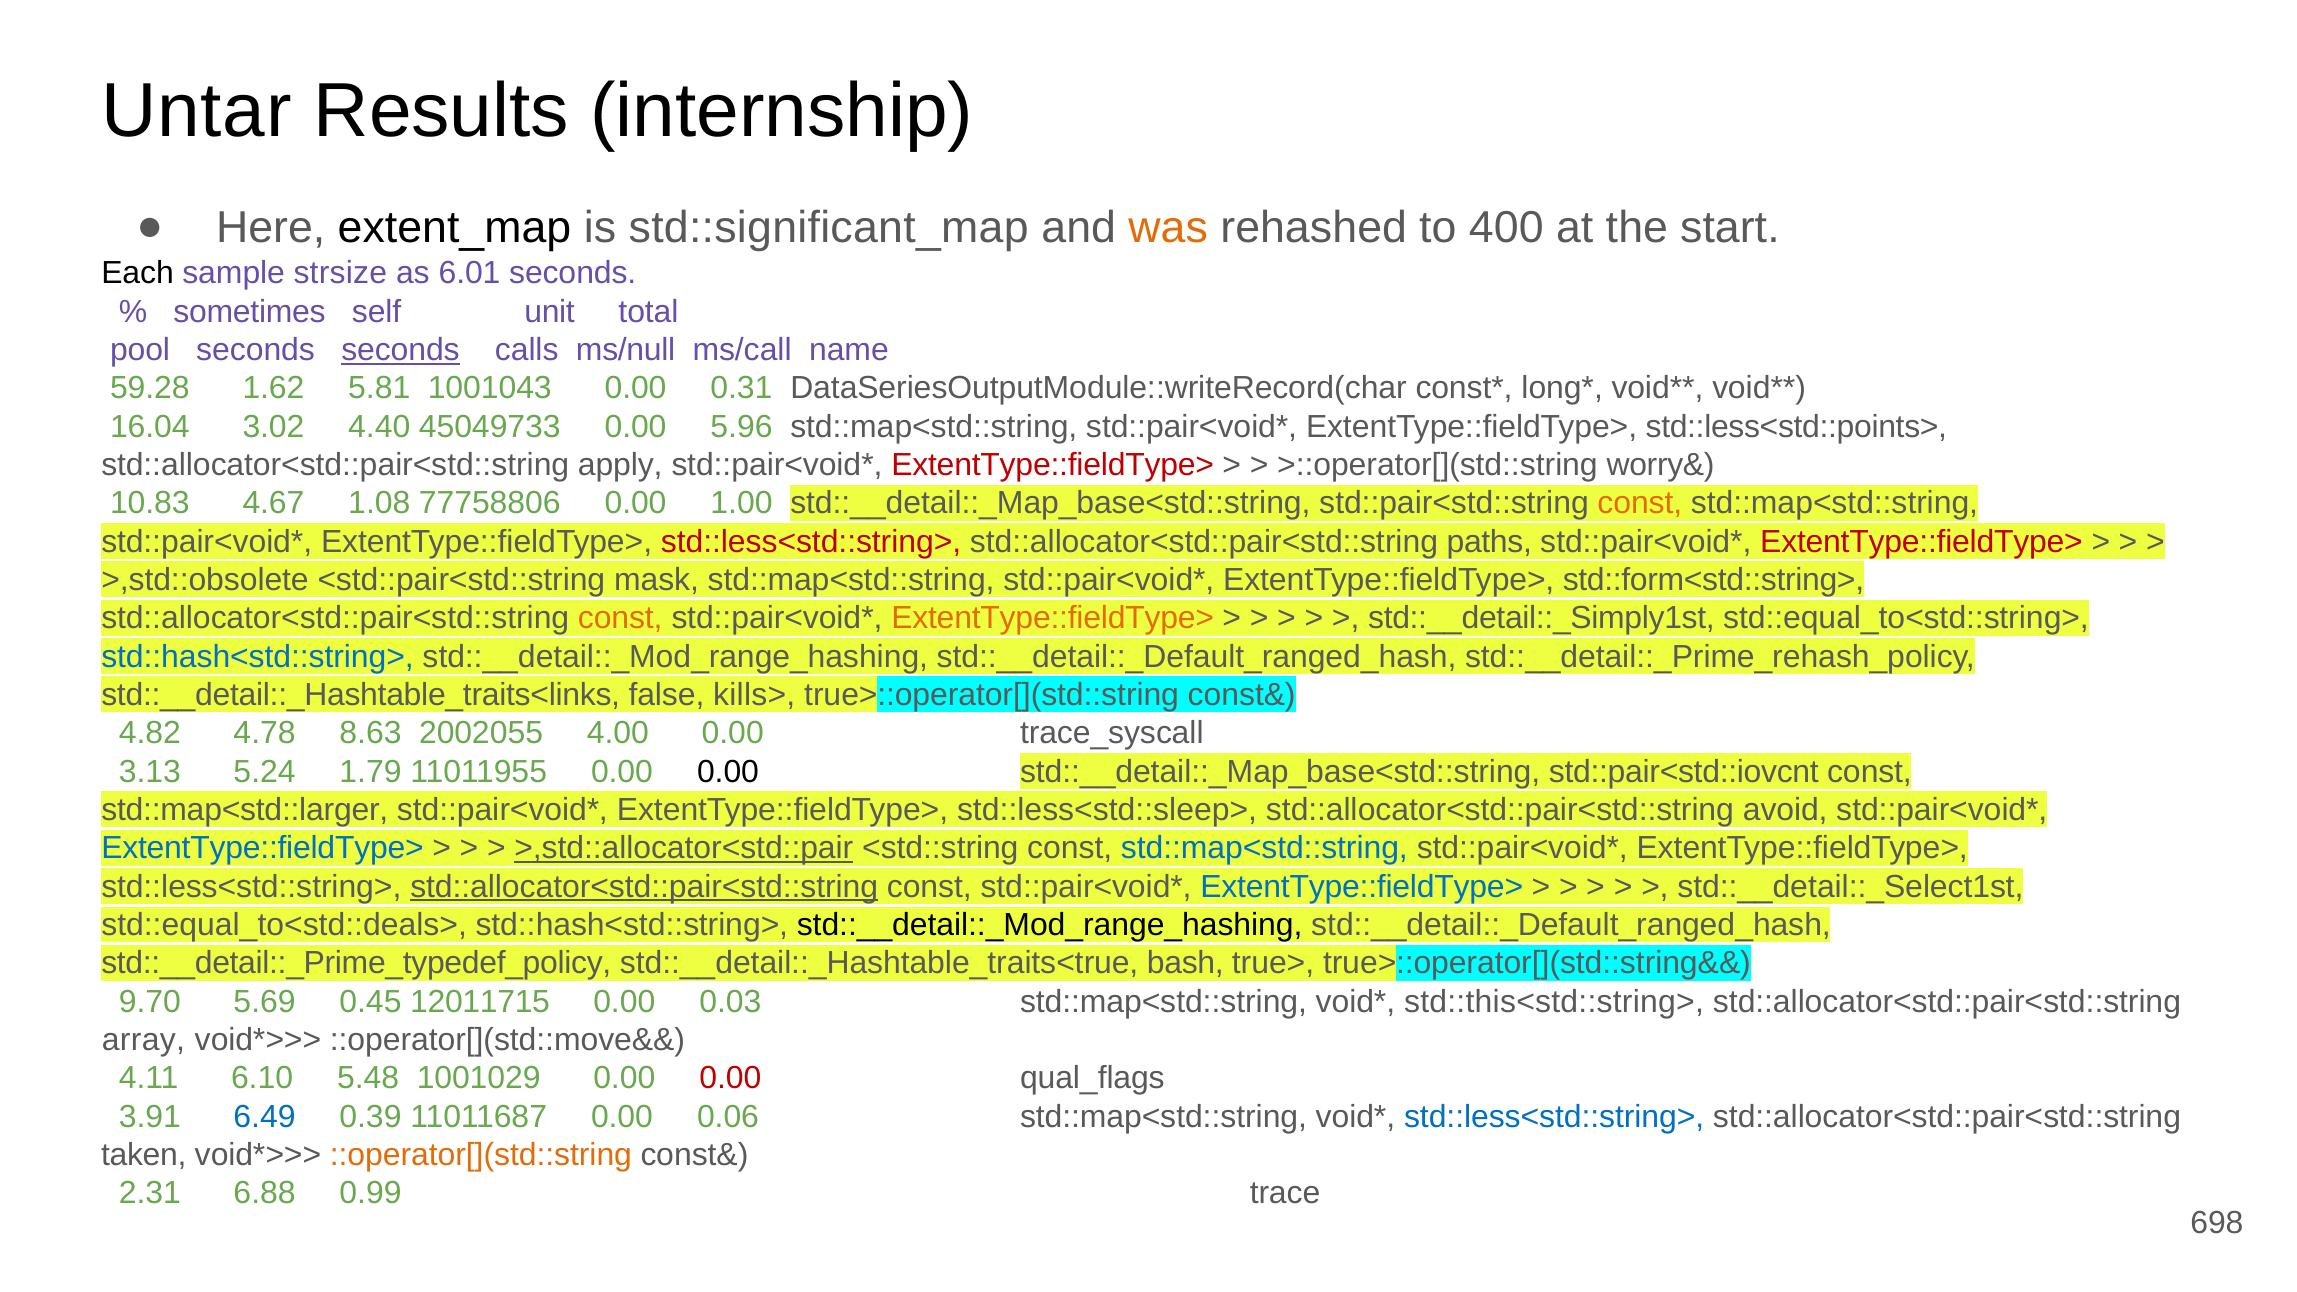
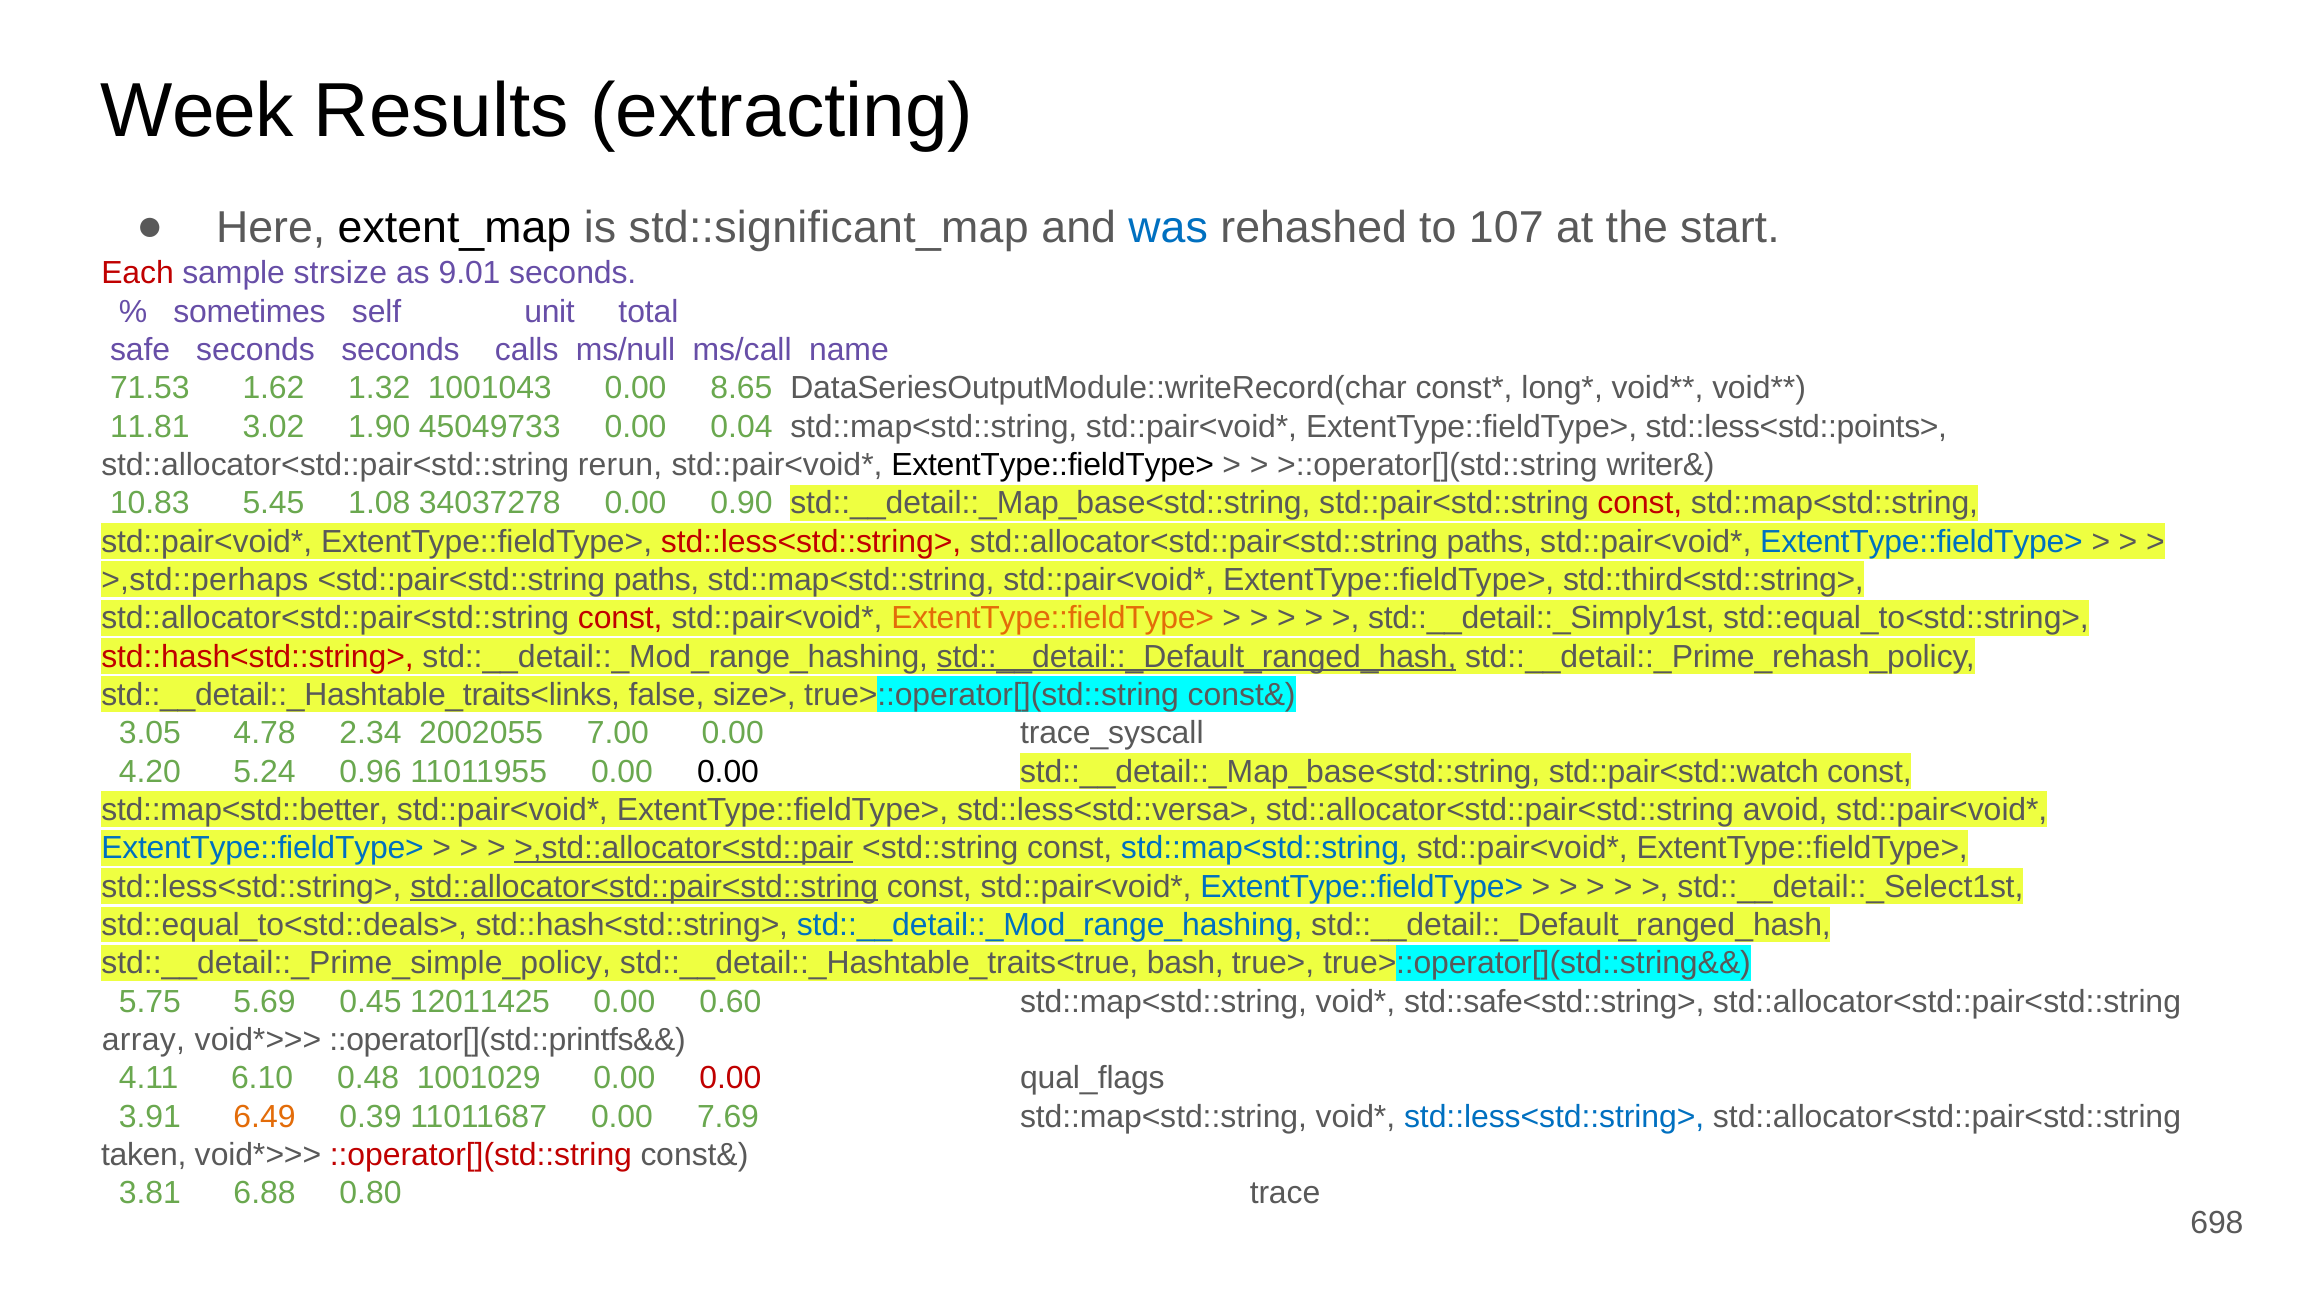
Untar: Untar -> Week (197, 111)
internship: internship -> extracting (782, 111)
was colour: orange -> blue (1168, 228)
400: 400 -> 107 (1506, 228)
Each colour: black -> red (138, 273)
6.01: 6.01 -> 9.01 (470, 273)
pool: pool -> safe (140, 350)
seconds underline: present -> none (400, 350)
59.28: 59.28 -> 71.53 (150, 388)
5.81: 5.81 -> 1.32 (379, 388)
0.31: 0.31 -> 8.65 (741, 388)
16.04: 16.04 -> 11.81 (150, 427)
4.40: 4.40 -> 1.90 (379, 427)
5.96: 5.96 -> 0.04 (741, 427)
apply: apply -> rerun (620, 465)
ExtentType::fieldType> colour: red -> black (1053, 465)
worry&: worry& -> writer& (1661, 465)
4.67: 4.67 -> 5.45 (273, 503)
77758806: 77758806 -> 34037278 (490, 503)
1.00: 1.00 -> 0.90 (741, 503)
const colour: orange -> red (1640, 503)
ExtentType::fieldType> colour: red -> blue (1922, 542)
>,std::obsolete: >,std::obsolete -> >,std::perhaps (205, 580)
<std::pair<std::string mask: mask -> paths (657, 580)
std::form<std::string>: std::form<std::string> -> std::third<std::string> (1713, 580)
const colour: orange -> red (620, 618)
std::hash<std::string> colour: blue -> red (258, 657)
std::__detail::_Default_ranged_hash underline: none -> present (1197, 657)
kills>: kills> -> size> (754, 695)
4.82: 4.82 -> 3.05 (150, 733)
8.63: 8.63 -> 2.34 (371, 733)
4.00: 4.00 -> 7.00 (618, 733)
3.13: 3.13 -> 4.20 (150, 772)
1.79: 1.79 -> 0.96 (371, 772)
std::pair<std::iovcnt: std::pair<std::iovcnt -> std::pair<std::watch (1684, 772)
std::map<std::larger: std::map<std::larger -> std::map<std::better (245, 810)
std::less<std::sleep>: std::less<std::sleep> -> std::less<std::versa> (1107, 810)
std::__detail::_Mod_range_hashing colour: black -> blue (1050, 925)
std::__detail::_Prime_typedef_policy: std::__detail::_Prime_typedef_policy -> std::__detail::_Prime_simple_policy (356, 963)
9.70: 9.70 -> 5.75 (150, 1002)
12011715: 12011715 -> 12011425 (480, 1002)
0.03: 0.03 -> 0.60 (730, 1002)
std::this<std::string>: std::this<std::string> -> std::safe<std::string> (1554, 1002)
::operator[](std::move&&: ::operator[](std::move&& -> ::operator[](std::printfs&& (508, 1040)
5.48: 5.48 -> 0.48 (368, 1078)
6.49 colour: blue -> orange (265, 1117)
0.06: 0.06 -> 7.69 (728, 1117)
::operator[](std::string colour: orange -> red (481, 1155)
2.31: 2.31 -> 3.81 (150, 1193)
0.99: 0.99 -> 0.80 (371, 1193)
